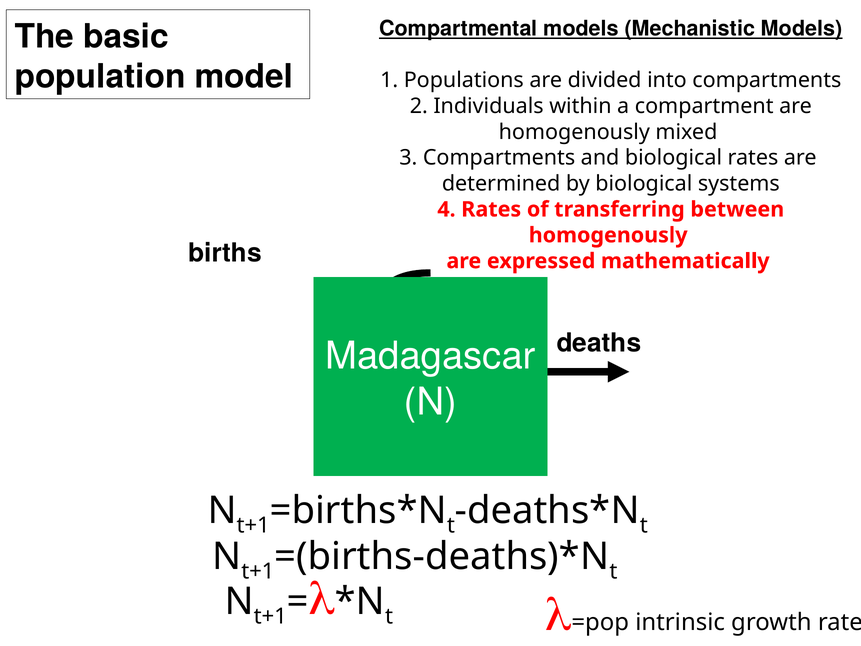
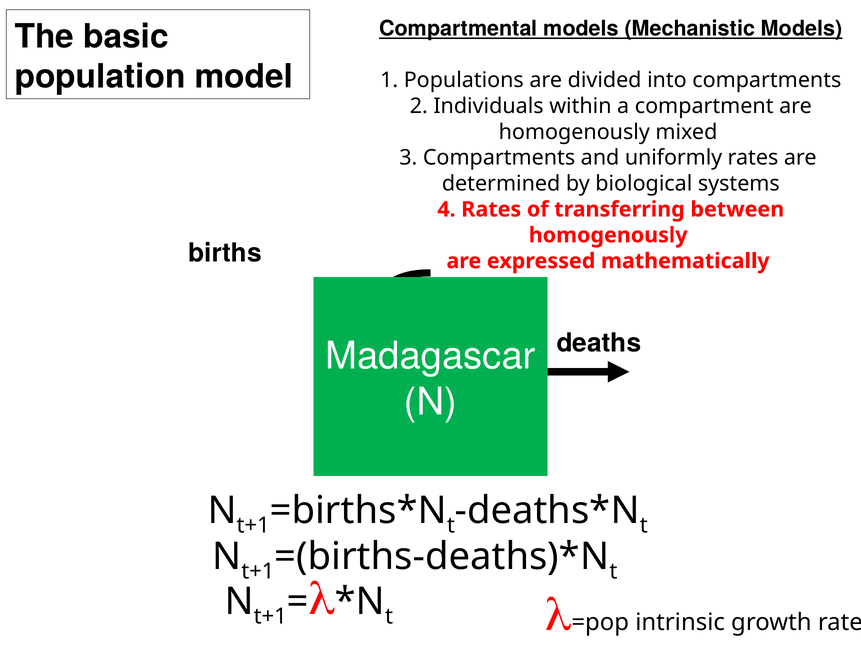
and biological: biological -> uniformly (674, 158)
